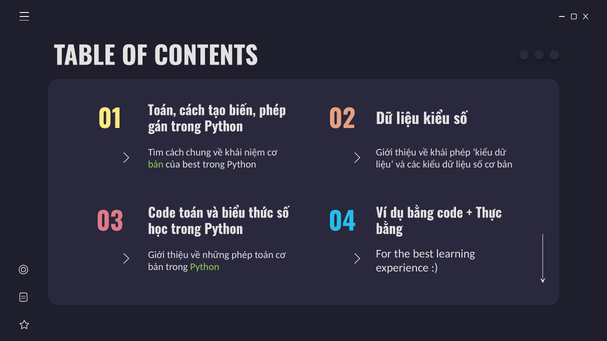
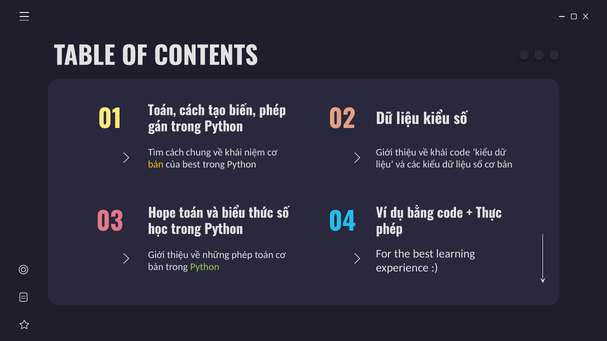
khái phép: phép -> code (460, 152)
bản colour: light green -> yellow (156, 165)
Code: Code -> Hope (162, 214)
bằng: bằng -> phép (389, 230)
